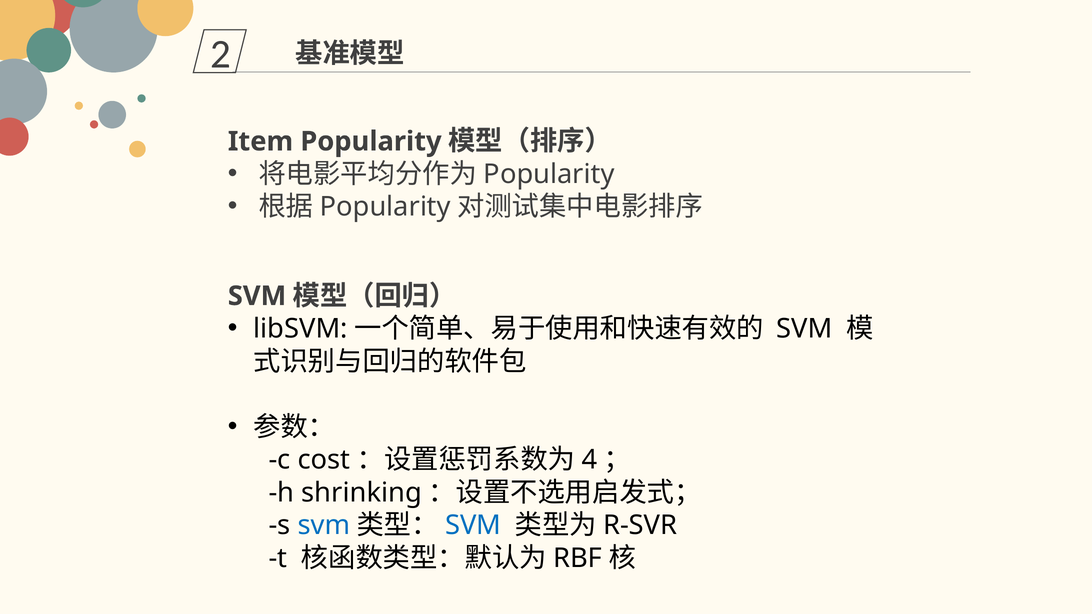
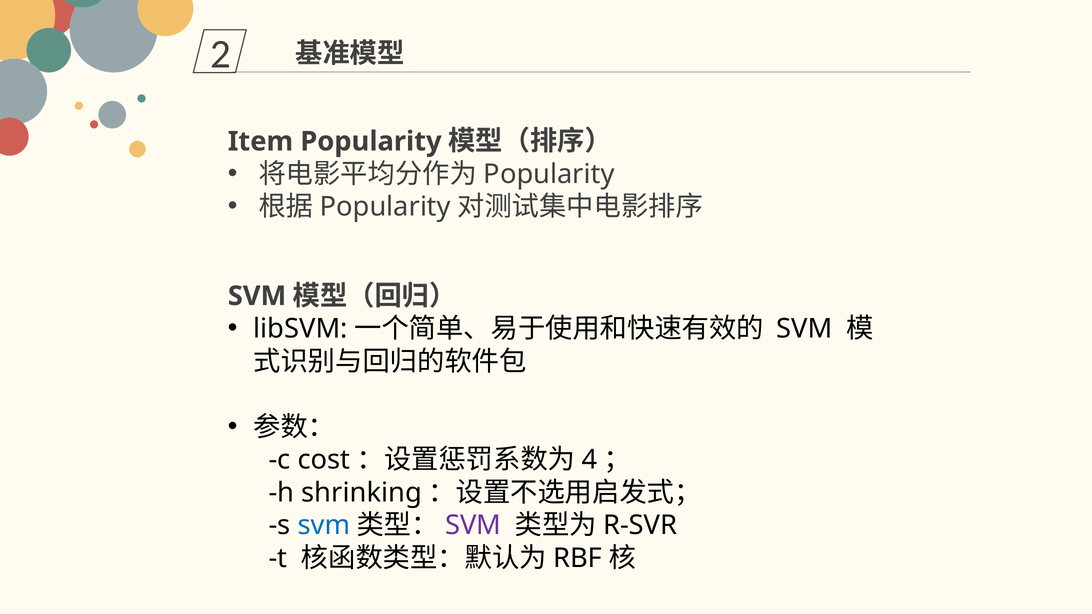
SVM colour: blue -> purple (473, 525)
